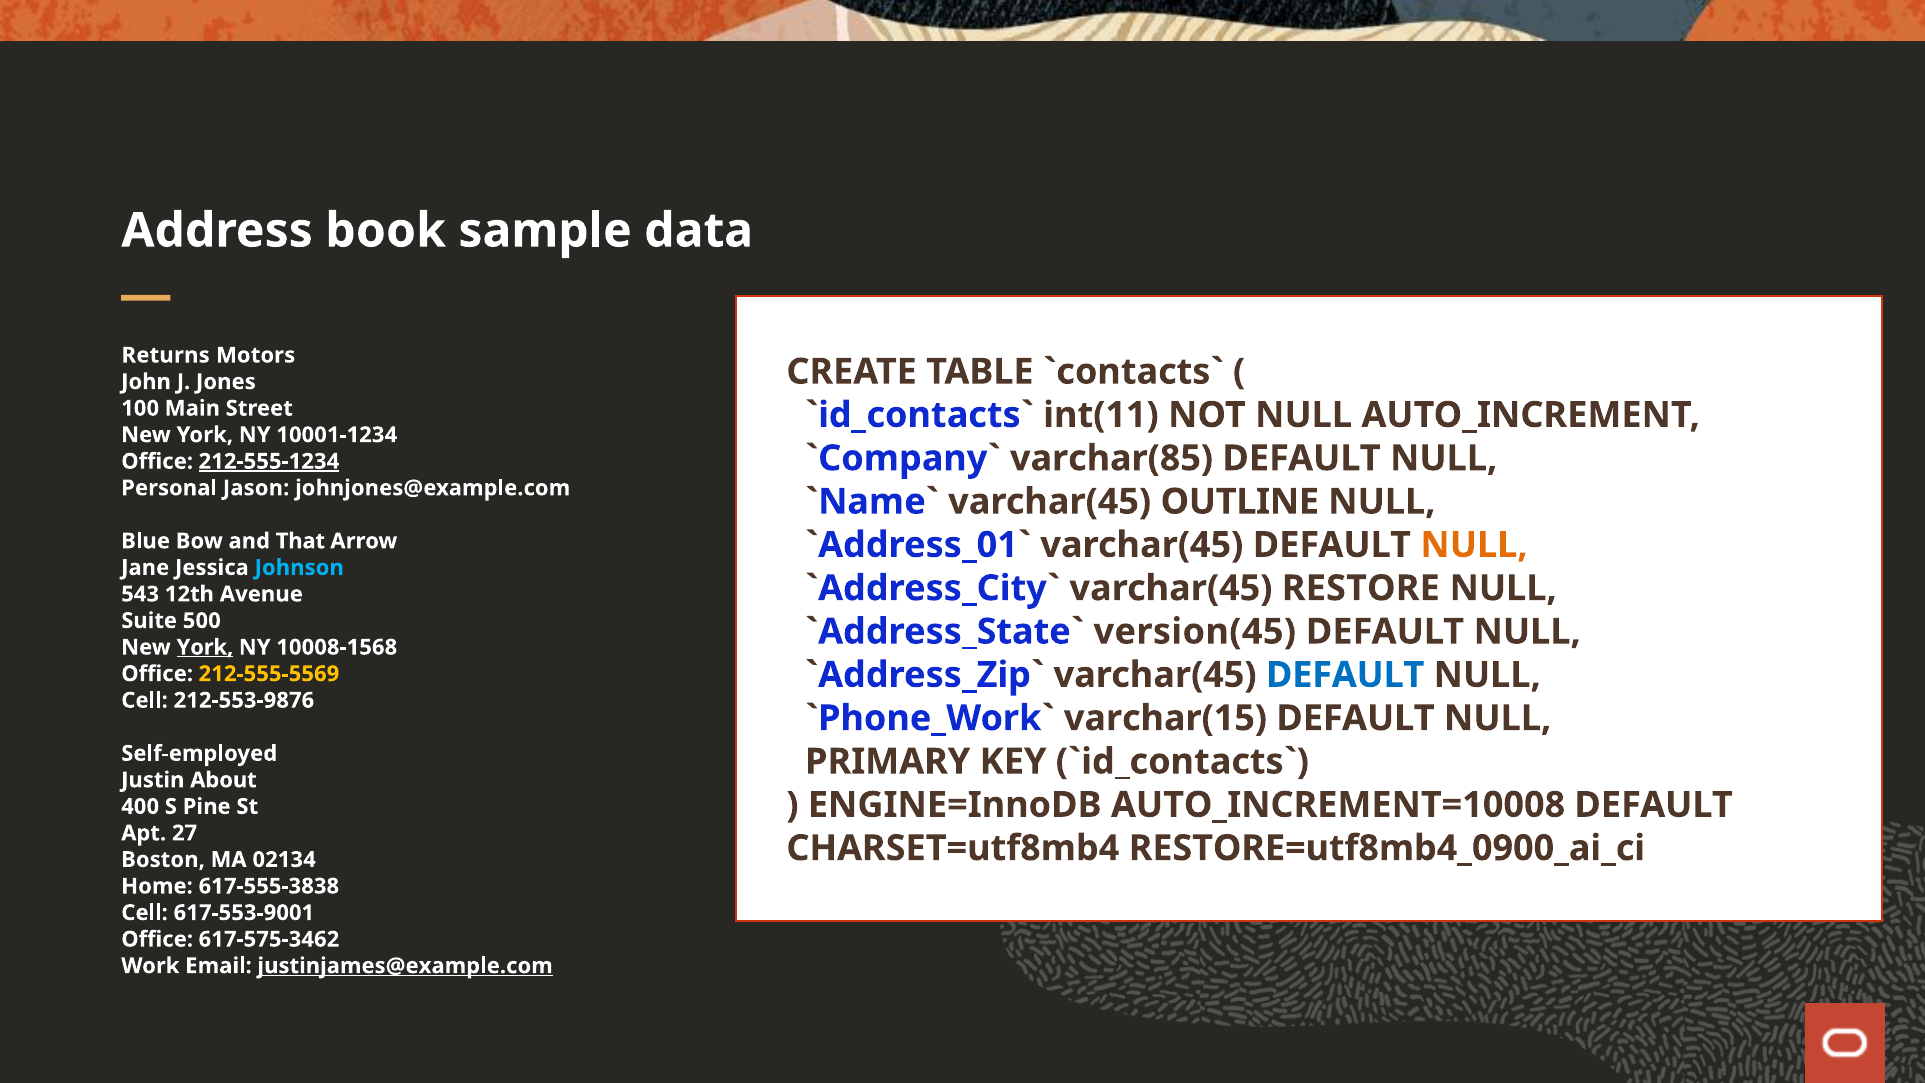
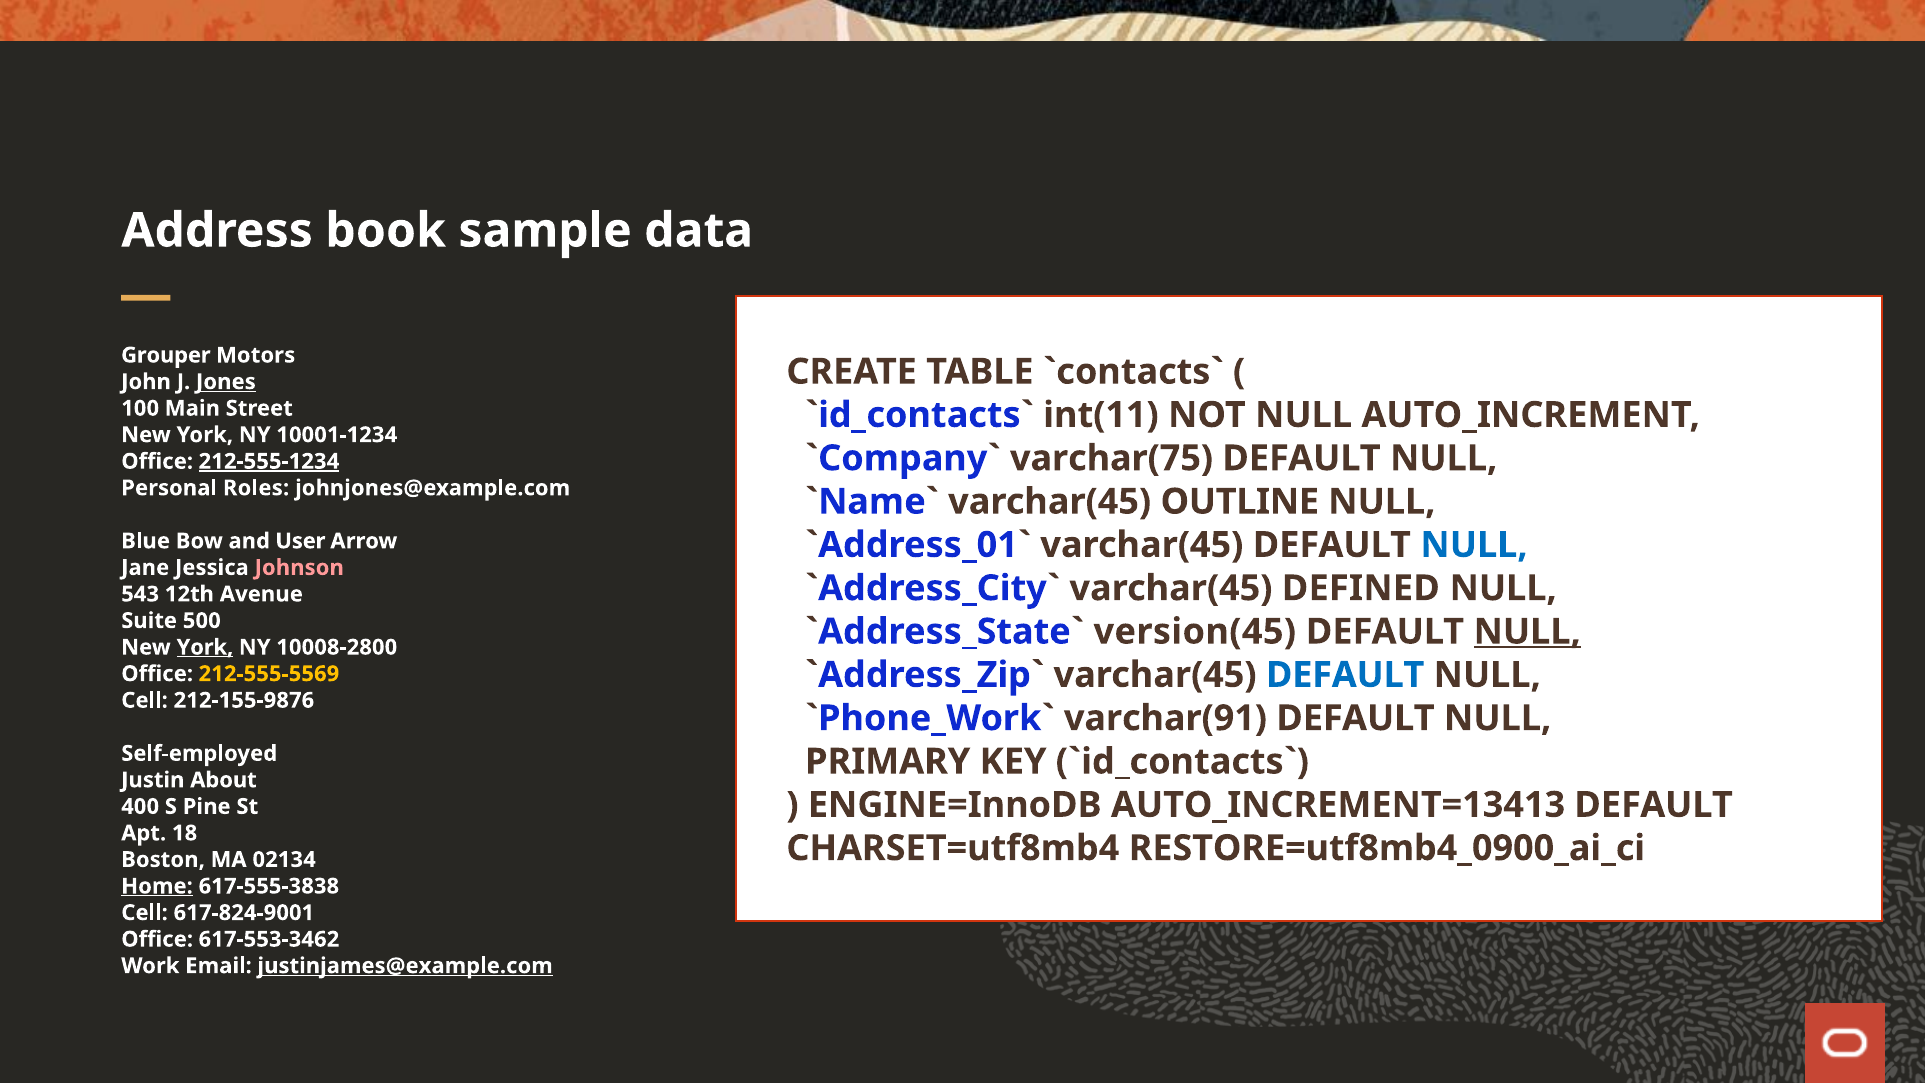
Returns: Returns -> Grouper (166, 355)
Jones underline: none -> present (226, 382)
varchar(85: varchar(85 -> varchar(75 (1112, 458)
Jason: Jason -> Roles (256, 488)
That: That -> User (300, 541)
NULL colour: orange -> blue (1474, 545)
Johnson colour: light blue -> pink (299, 568)
RESTORE: RESTORE -> DEFINED (1361, 588)
NULL underline: none -> present (1527, 632)
10008-1568: 10008-1568 -> 10008-2800 (337, 647)
212-553-9876: 212-553-9876 -> 212-155-9876 (244, 700)
varchar(15: varchar(15 -> varchar(91 (1165, 718)
AUTO_INCREMENT=10008: AUTO_INCREMENT=10008 -> AUTO_INCREMENT=13413 (1338, 805)
27: 27 -> 18 (185, 833)
Home underline: none -> present (157, 886)
617-553-9001: 617-553-9001 -> 617-824-9001 (244, 913)
617-575-3462: 617-575-3462 -> 617-553-3462 (269, 939)
